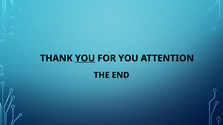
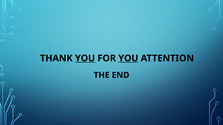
YOU underline: none -> present (128, 58)
